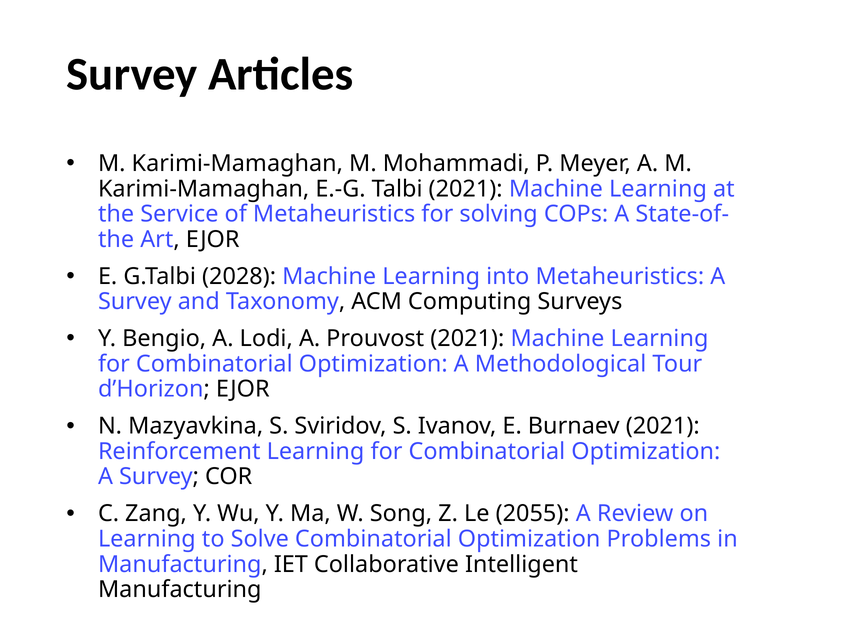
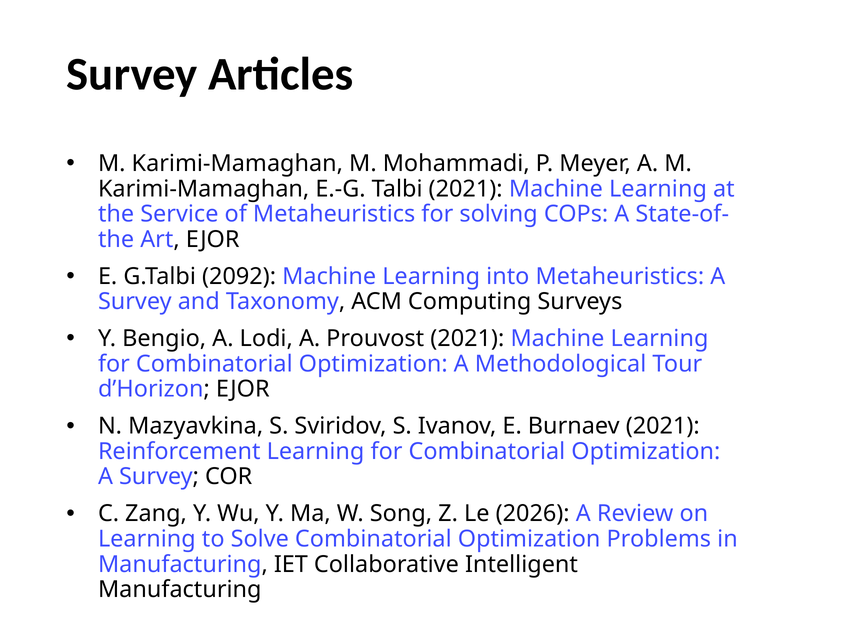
2028: 2028 -> 2092 (239, 276)
2055: 2055 -> 2026 (533, 514)
